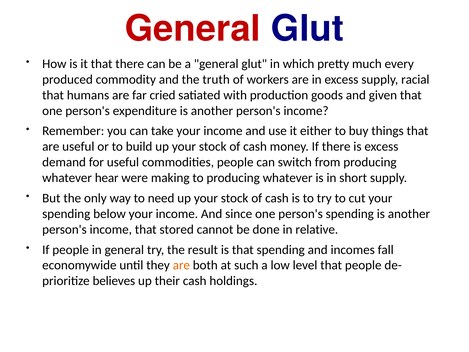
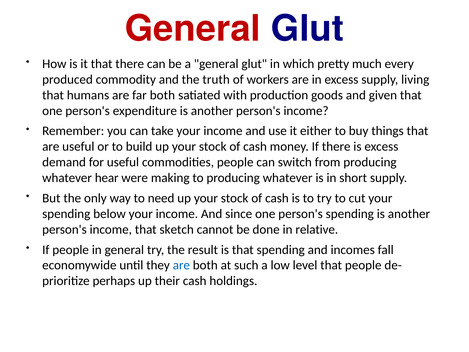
racial: racial -> living (415, 79)
far cried: cried -> both (162, 95)
stored: stored -> sketch (177, 229)
are colour: orange -> blue (181, 265)
believes: believes -> perhaps (114, 281)
